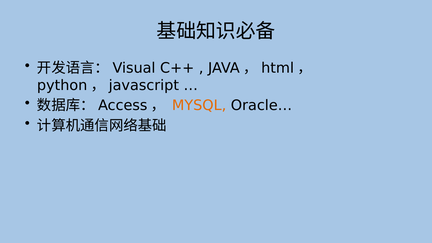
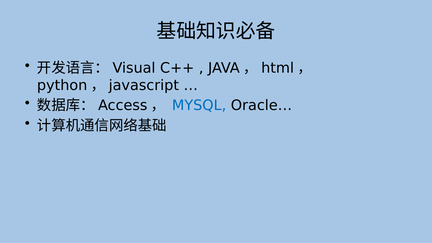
MYSQL colour: orange -> blue (199, 105)
